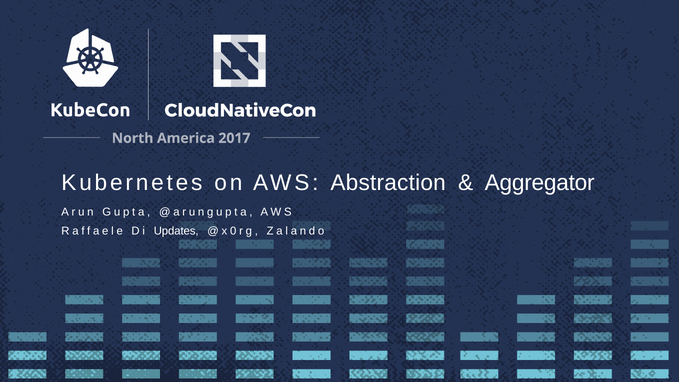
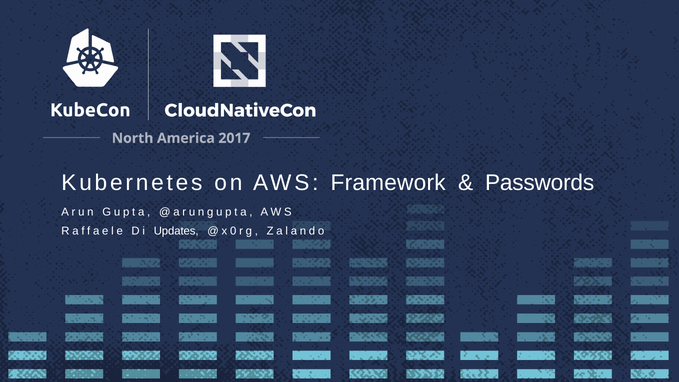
Abstraction: Abstraction -> Framework (388, 183)
Aggregator: Aggregator -> Passwords (540, 183)
